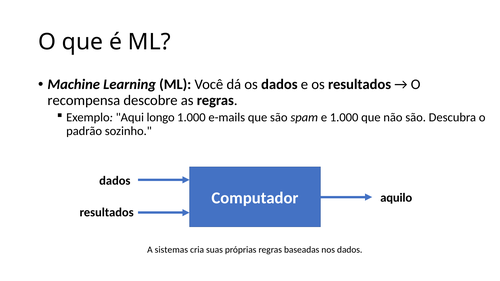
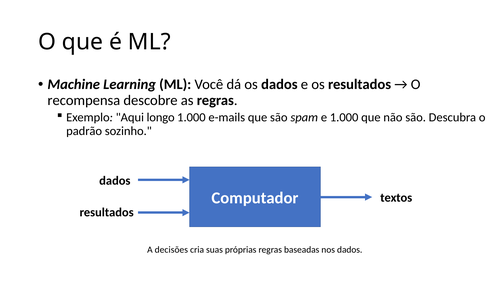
aquilo: aquilo -> textos (396, 198)
sistemas: sistemas -> decisões (171, 250)
